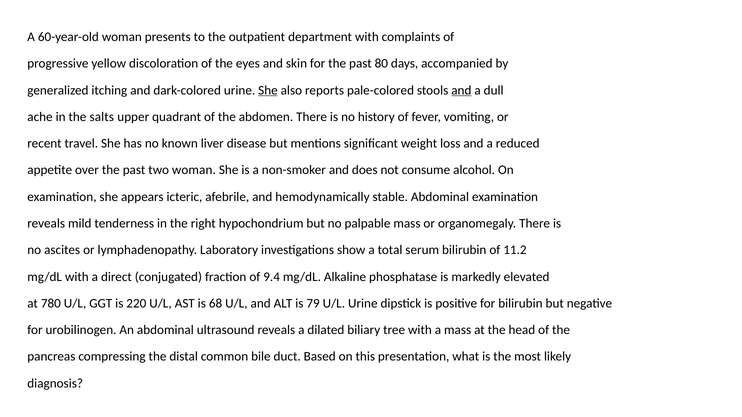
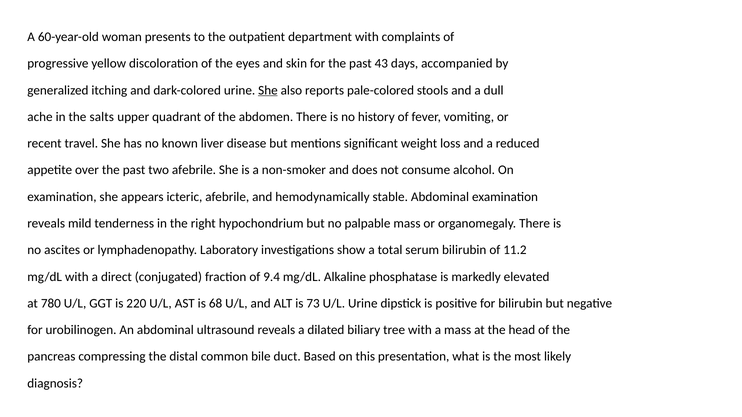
80: 80 -> 43 (381, 64)
and underline: present -> none (461, 90)
two woman: woman -> afebrile (194, 170)
79: 79 -> 73 (313, 304)
